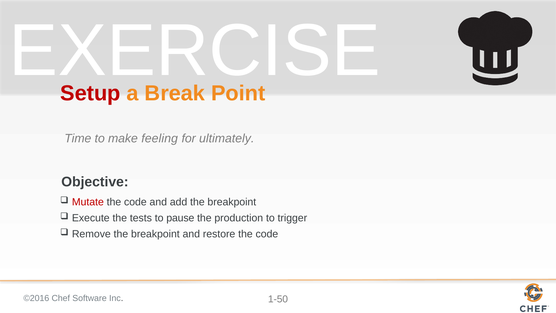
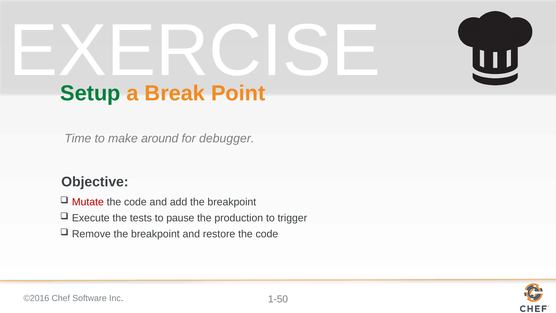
Setup colour: red -> green (90, 93)
feeling: feeling -> around (160, 139)
ultimately: ultimately -> debugger (227, 139)
